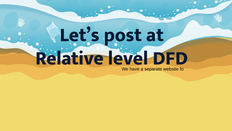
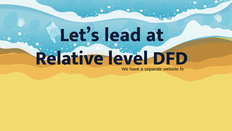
post: post -> lead (123, 35)
